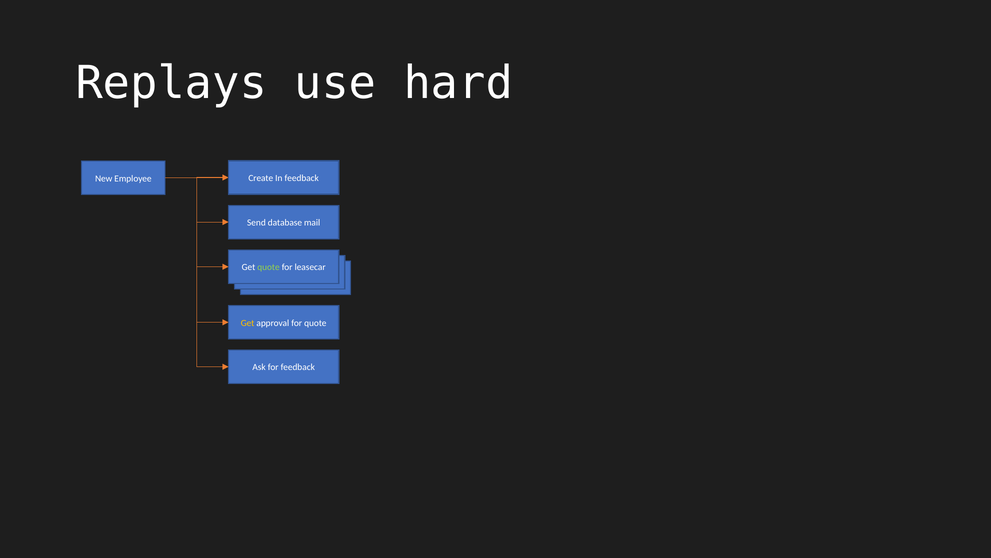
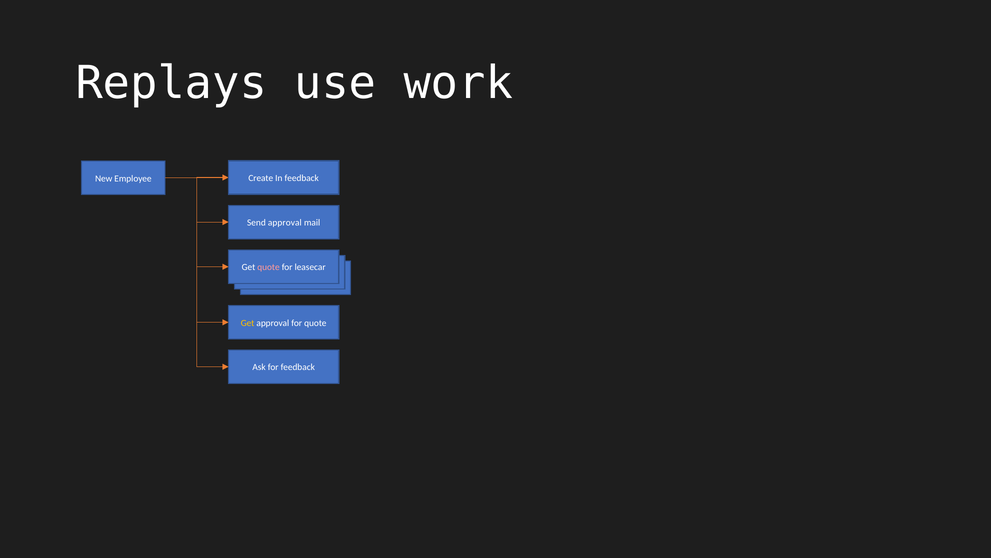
hard: hard -> work (458, 83)
Send database: database -> approval (285, 222)
quote colour: light green -> pink (268, 267)
